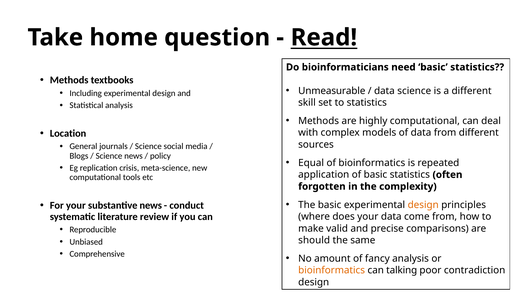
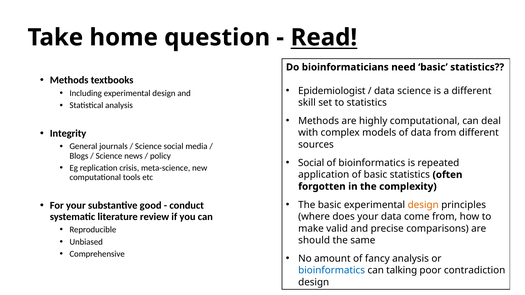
Unmeasurable: Unmeasurable -> Epidemiologist (332, 91)
Location: Location -> Integrity (68, 134)
Equal: Equal -> Social (311, 163)
substantive news: news -> good (151, 206)
bioinformatics colour: orange -> blue (332, 271)
